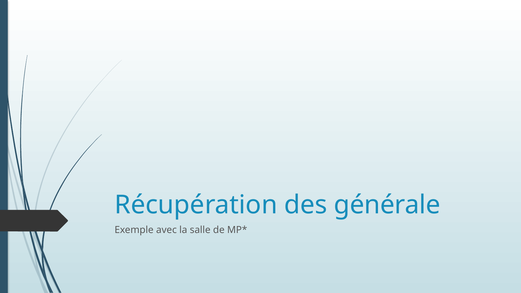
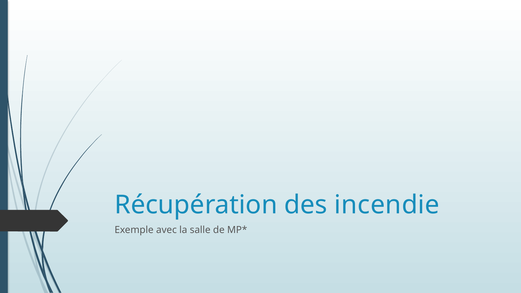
générale: générale -> incendie (387, 205)
